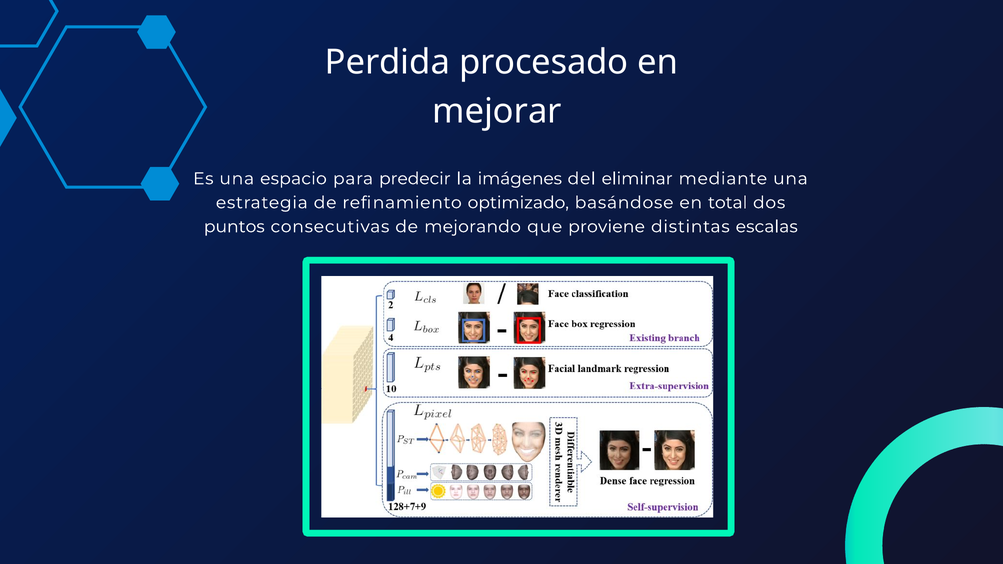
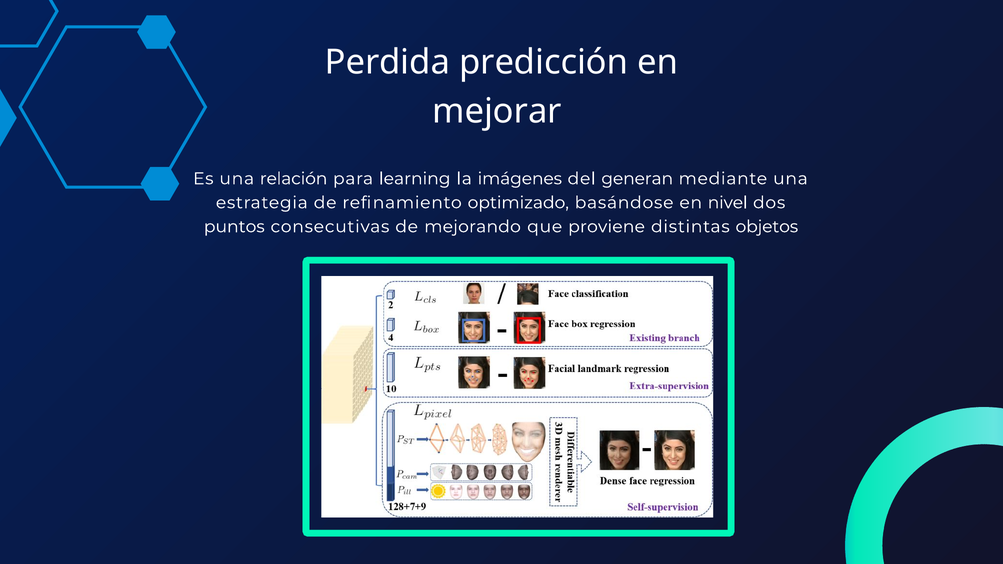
procesado: procesado -> predicción (544, 63)
espacio: espacio -> relación (294, 179)
predecir: predecir -> learning (415, 179)
eliminar: eliminar -> generan (637, 179)
total: total -> nivel (728, 203)
escalas: escalas -> objetos (767, 227)
